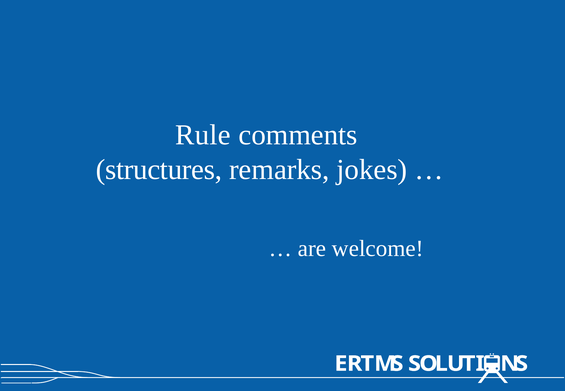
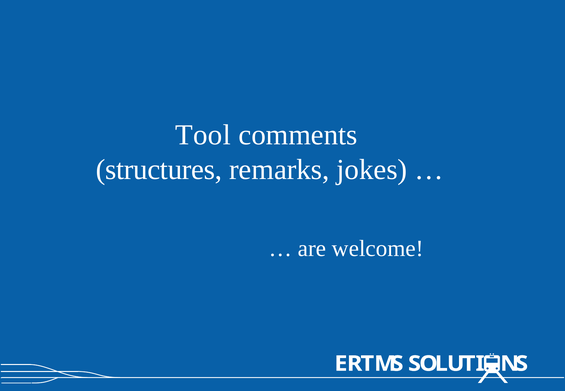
Rule: Rule -> Tool (203, 135)
